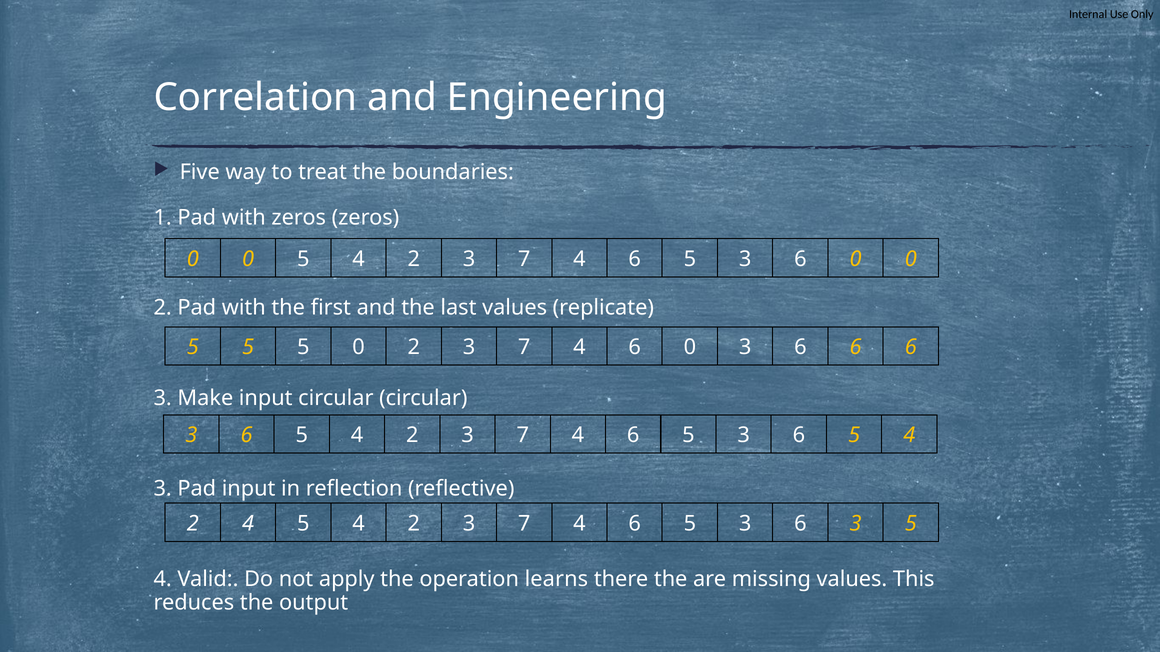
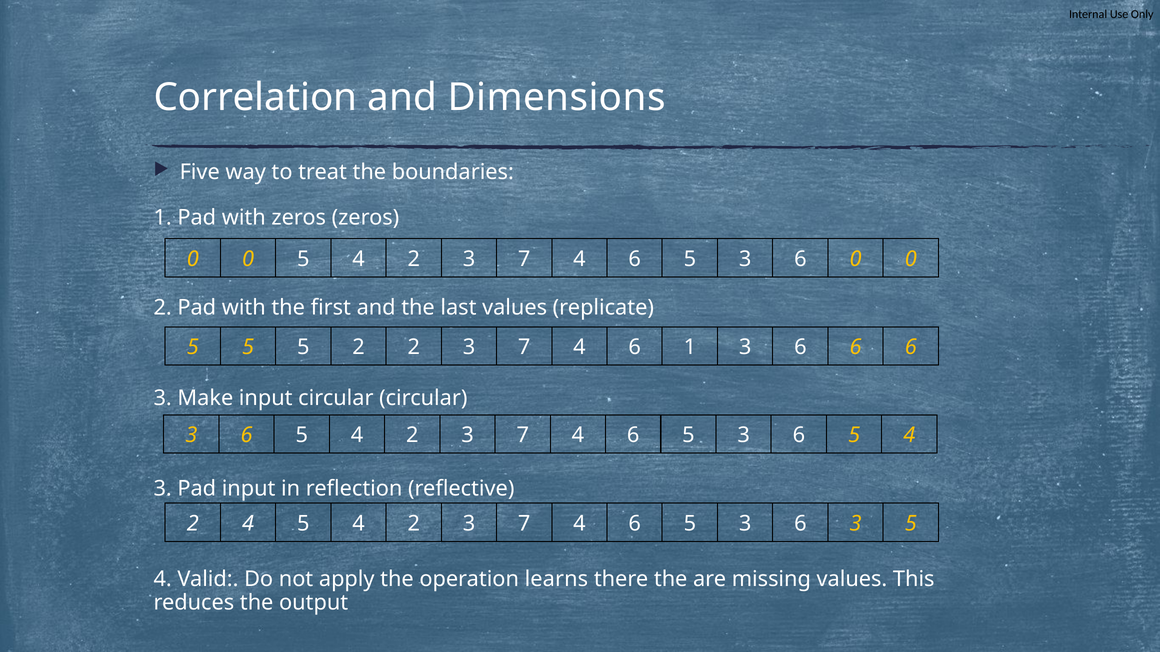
Engineering: Engineering -> Dimensions (557, 98)
5 0: 0 -> 2 (359, 348)
4 6 0: 0 -> 1 (690, 348)
